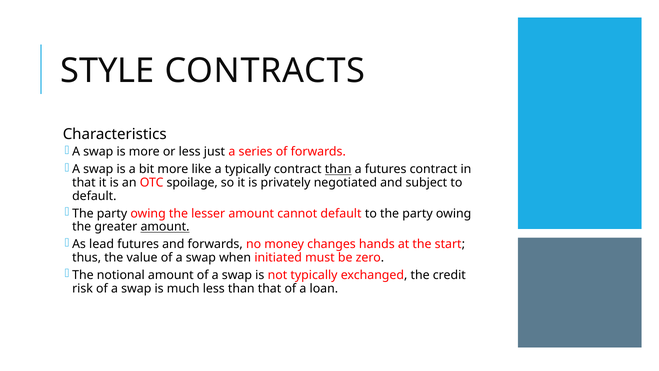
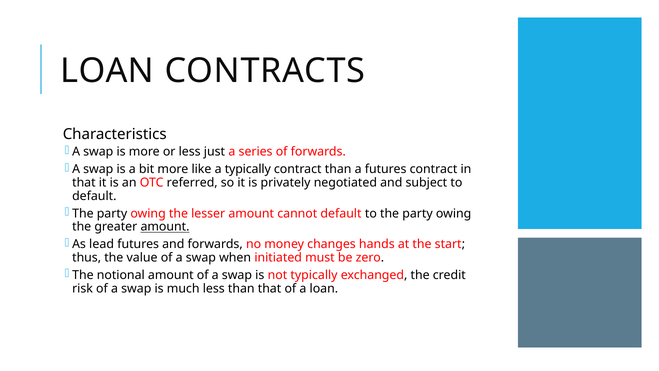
STYLE: STYLE -> LOAN (107, 71)
than underline: present -> none (338, 169)
spoilage: spoilage -> referred (192, 183)
